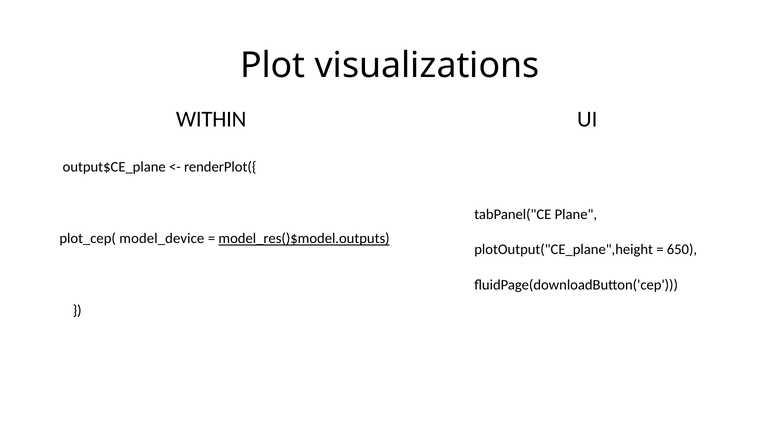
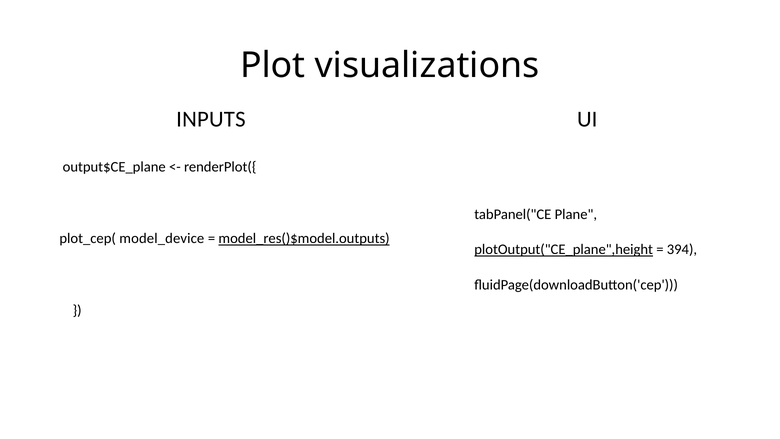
WITHIN: WITHIN -> INPUTS (211, 119)
plotOutput("CE_plane",height underline: none -> present (564, 250)
650: 650 -> 394 (682, 250)
